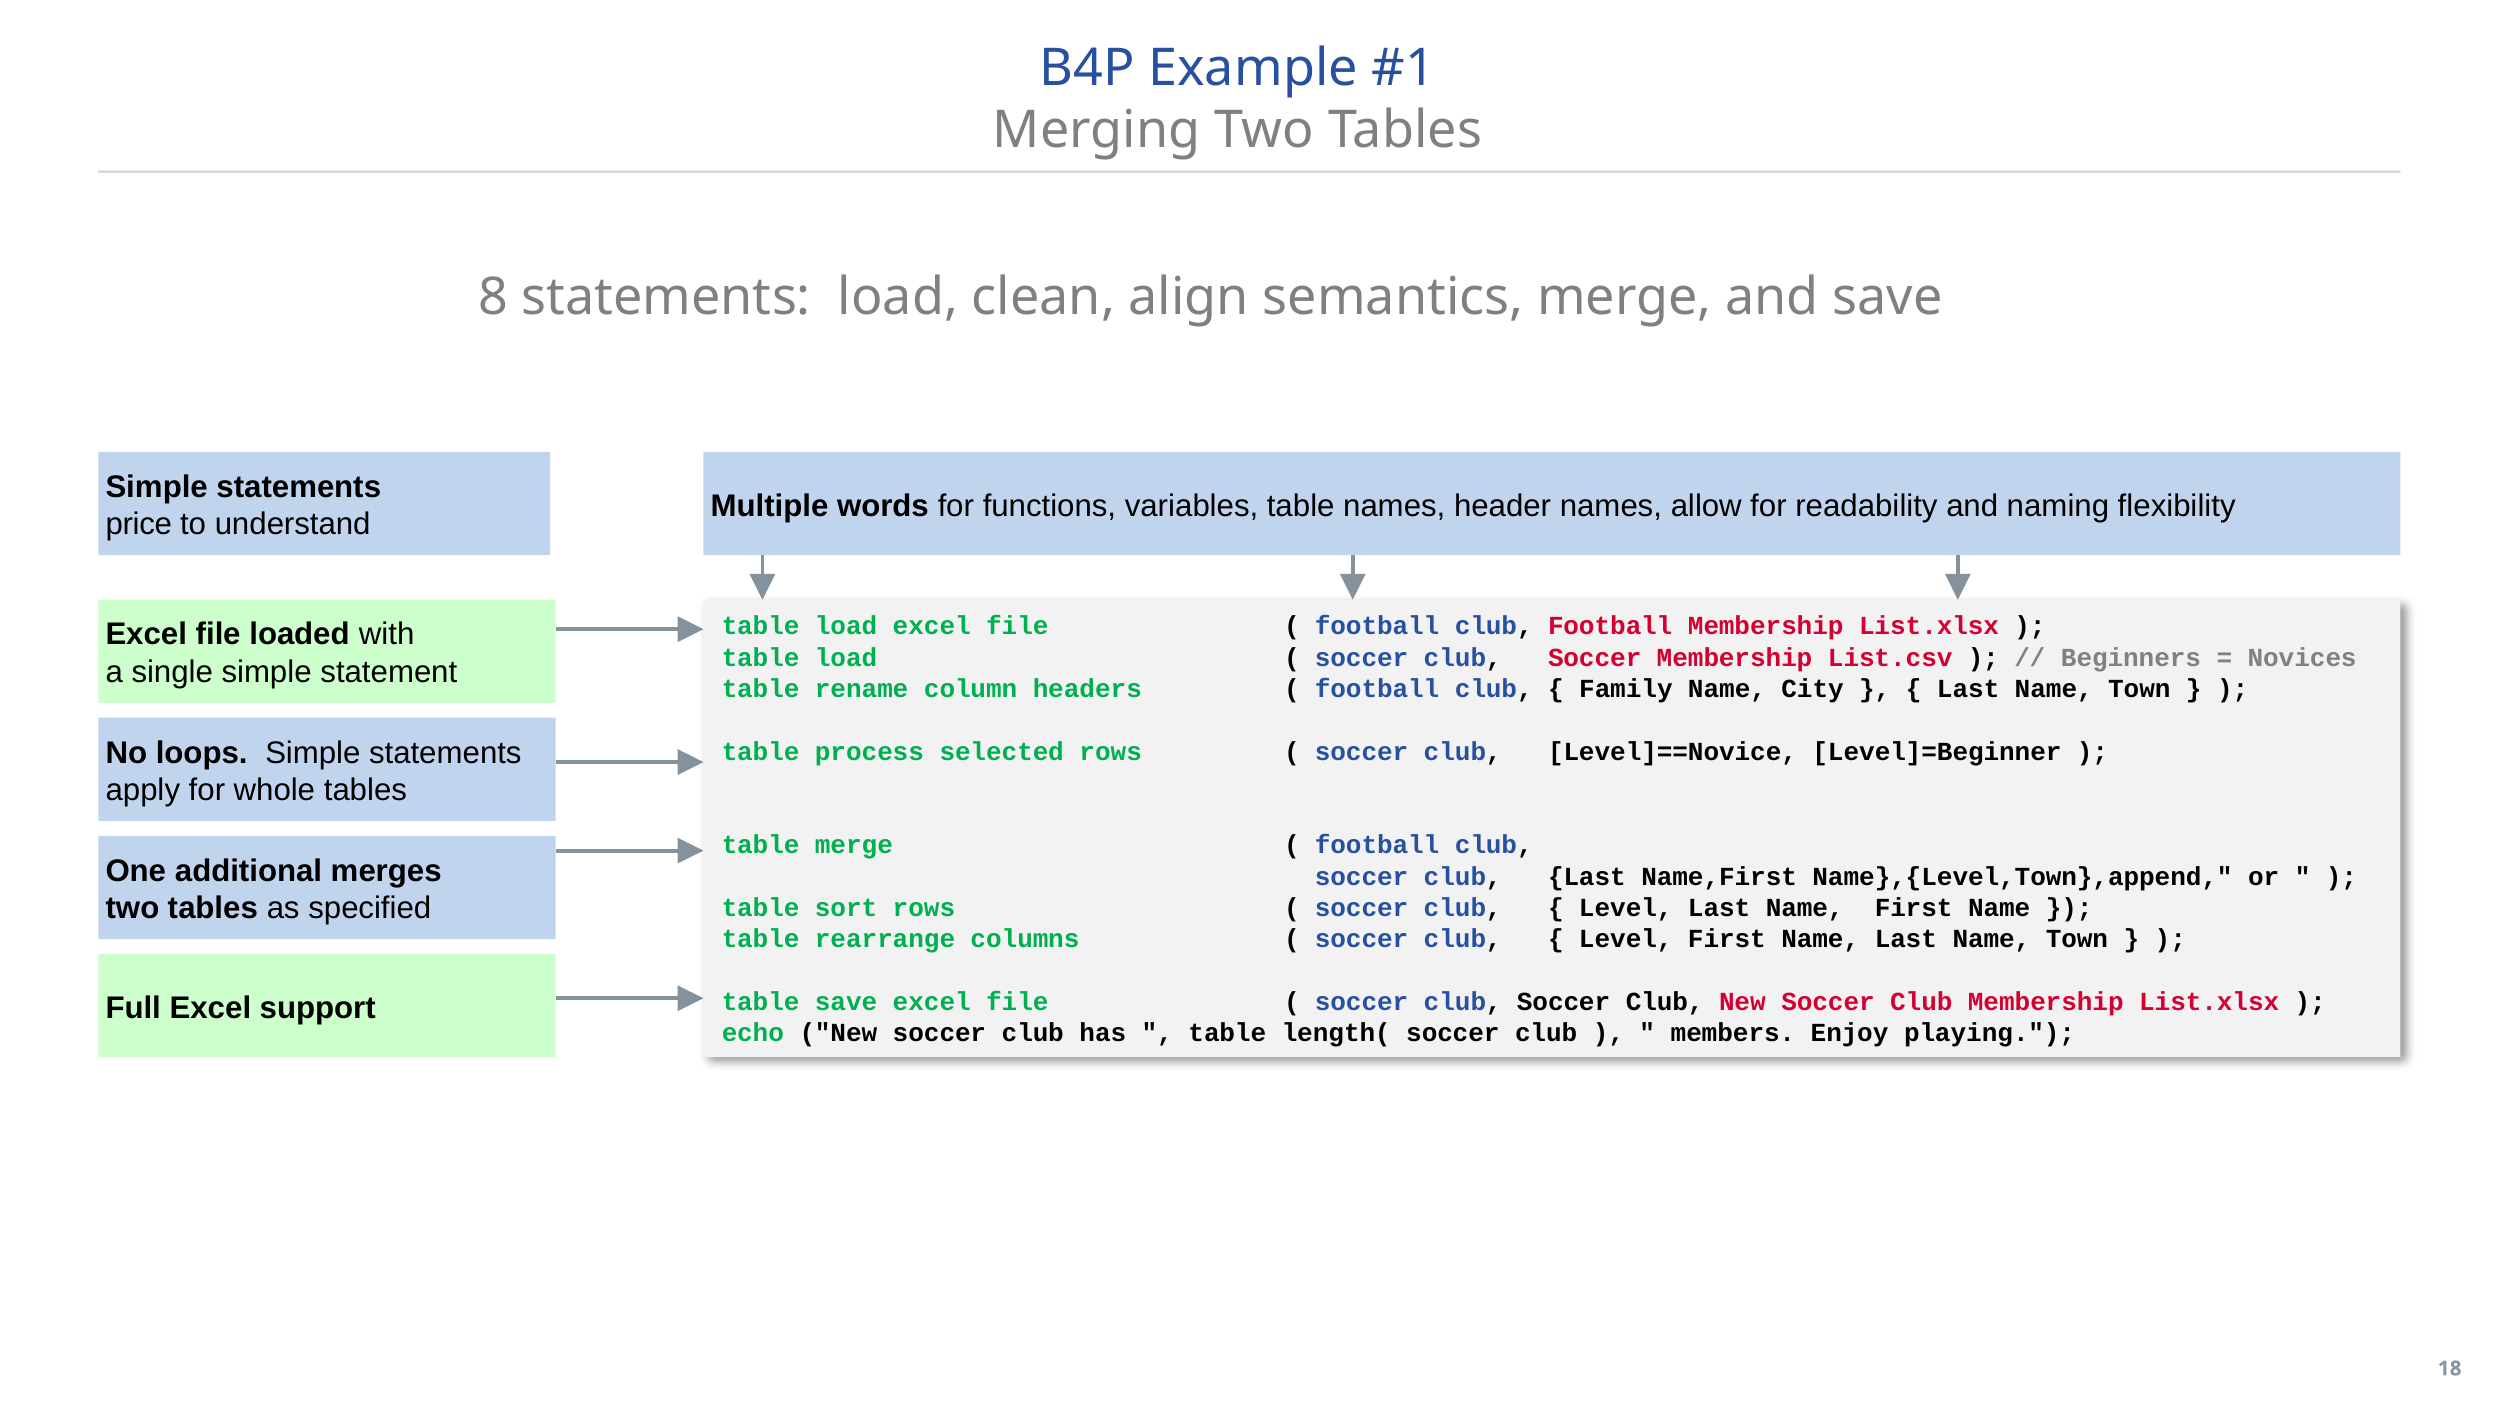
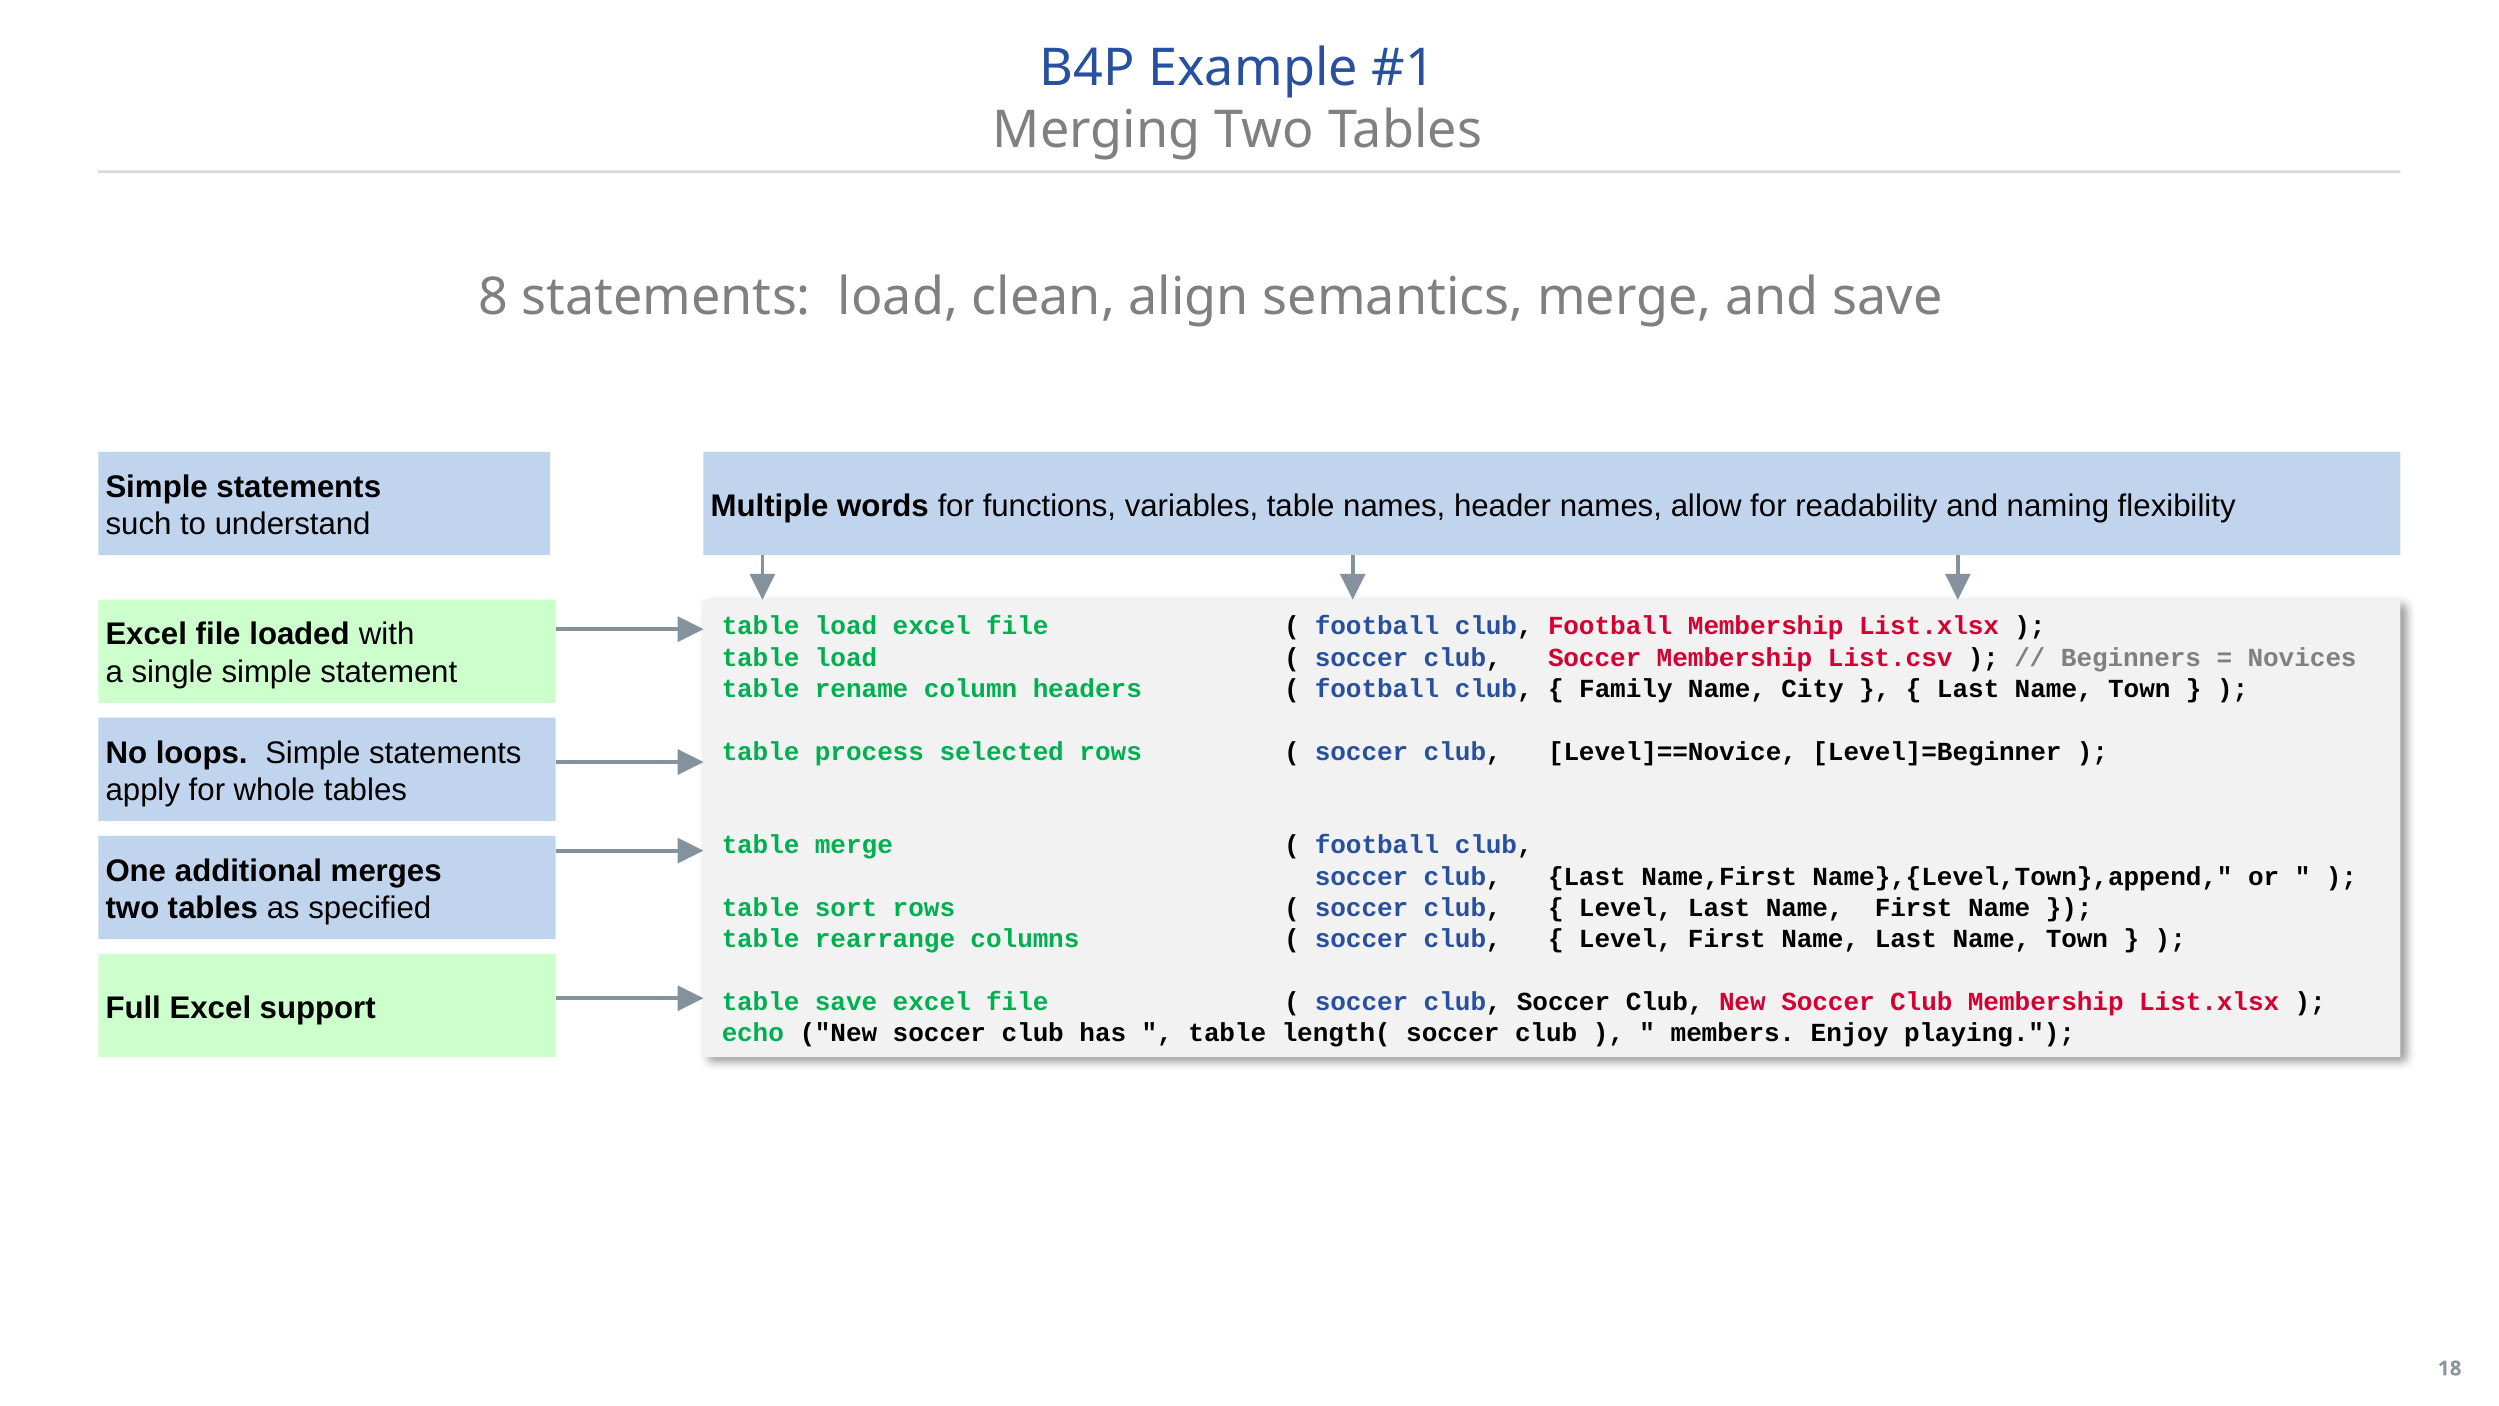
price: price -> such (139, 524)
